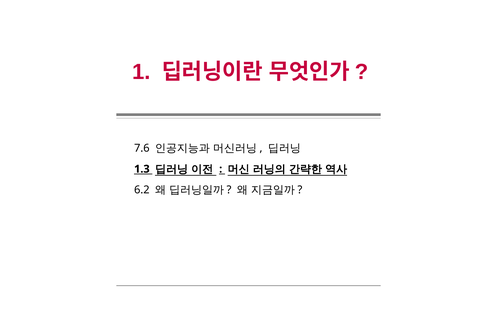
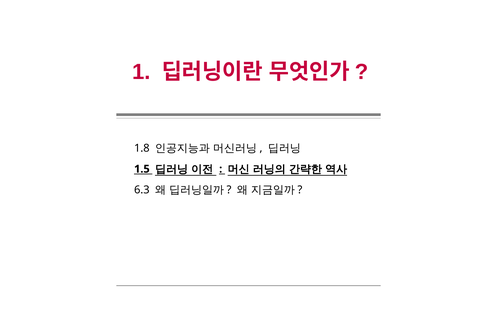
7.6: 7.6 -> 1.8 (142, 148)
1.3: 1.3 -> 1.5 (142, 169)
6.2: 6.2 -> 6.3 (142, 190)
